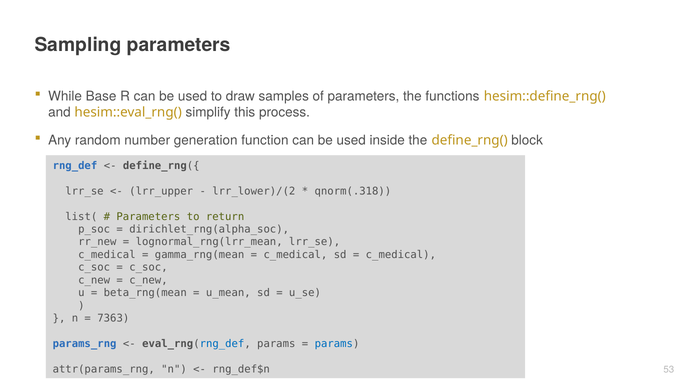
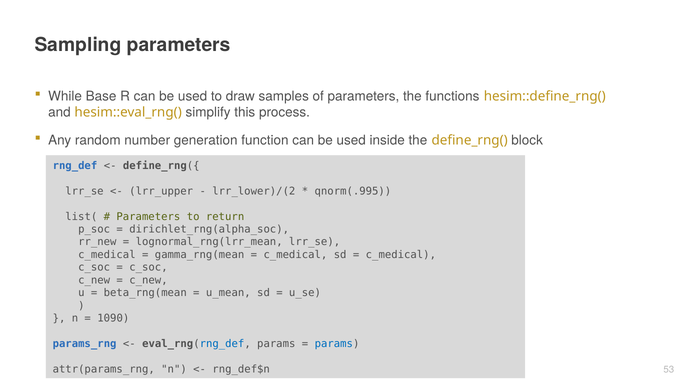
qnorm(.318: qnorm(.318 -> qnorm(.995 (353, 191)
7363: 7363 -> 1090 (113, 318)
